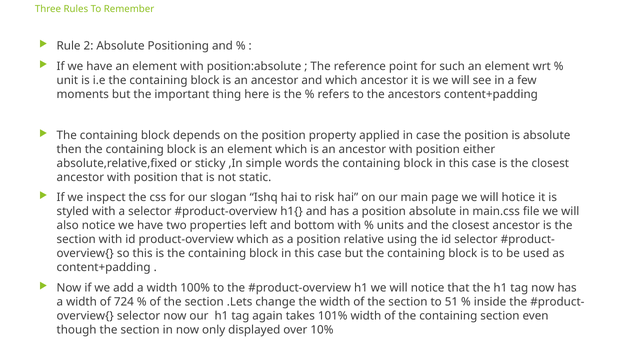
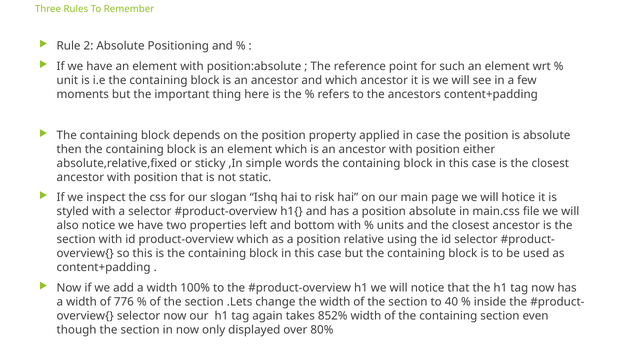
724: 724 -> 776 (124, 302)
51: 51 -> 40 (451, 302)
101%: 101% -> 852% (333, 316)
10%: 10% -> 80% (322, 330)
